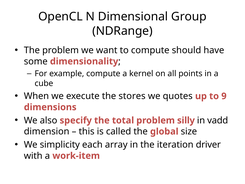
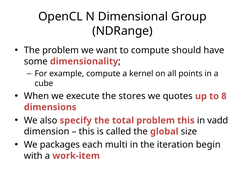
9: 9 -> 8 (224, 96)
problem silly: silly -> this (186, 120)
simplicity: simplicity -> packages (60, 145)
array: array -> multi (116, 145)
driver: driver -> begin (208, 145)
